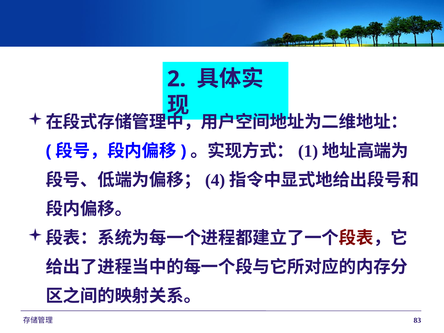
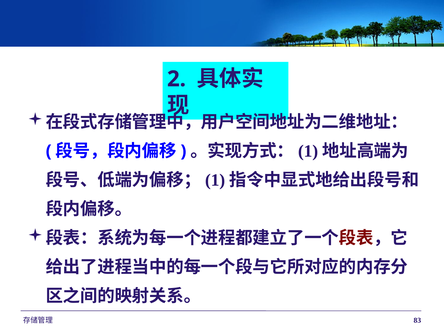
4: 4 -> 1 (215, 180)
